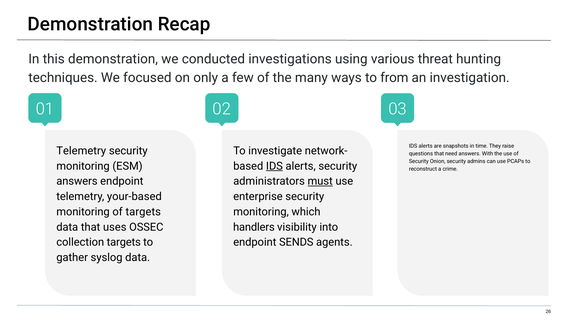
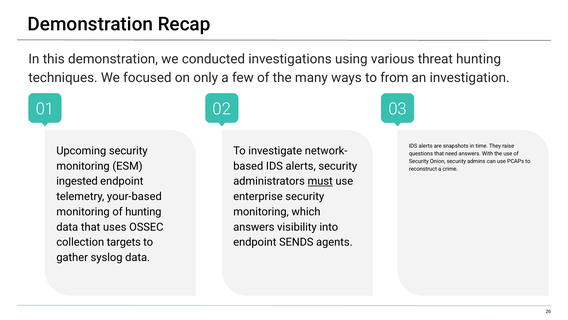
Telemetry: Telemetry -> Upcoming (81, 151)
IDS underline: present -> none (274, 166)
answers: answers -> ingested (77, 181)
of targets: targets -> hunting (143, 211)
handlers: handlers -> answers (254, 227)
